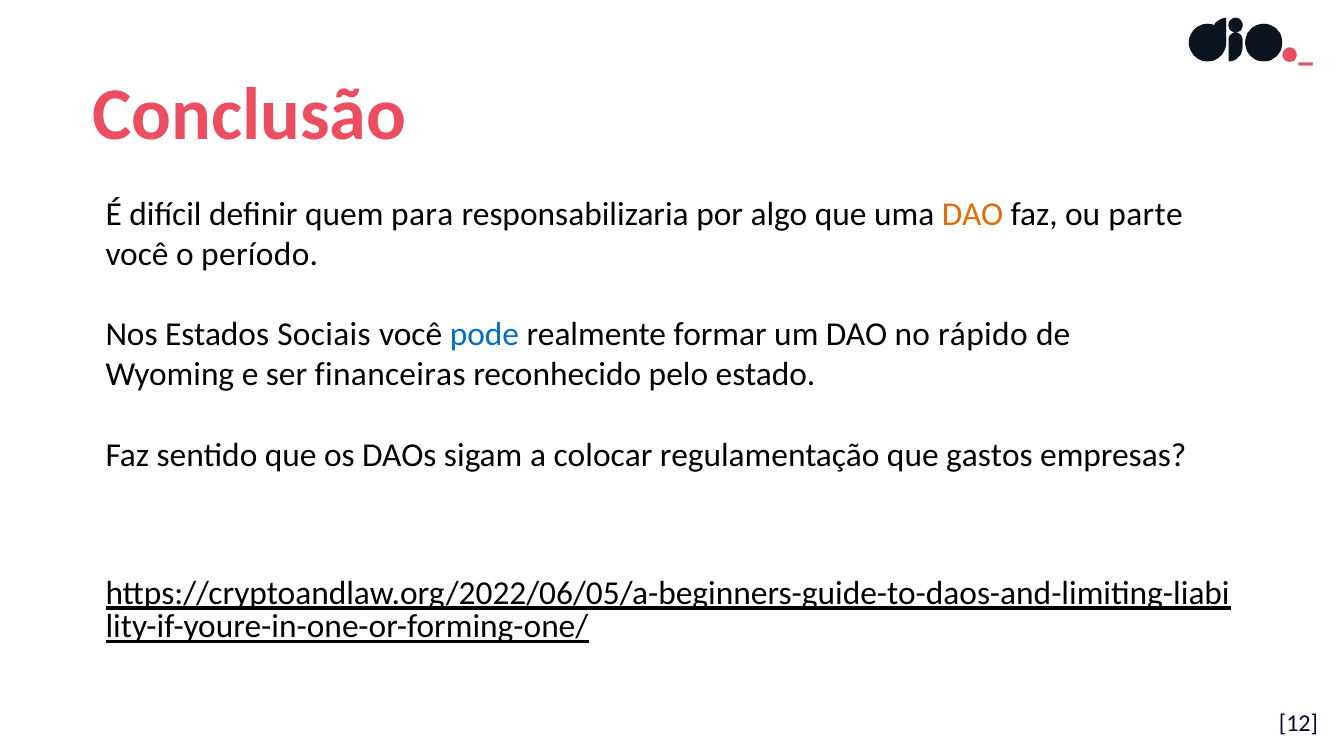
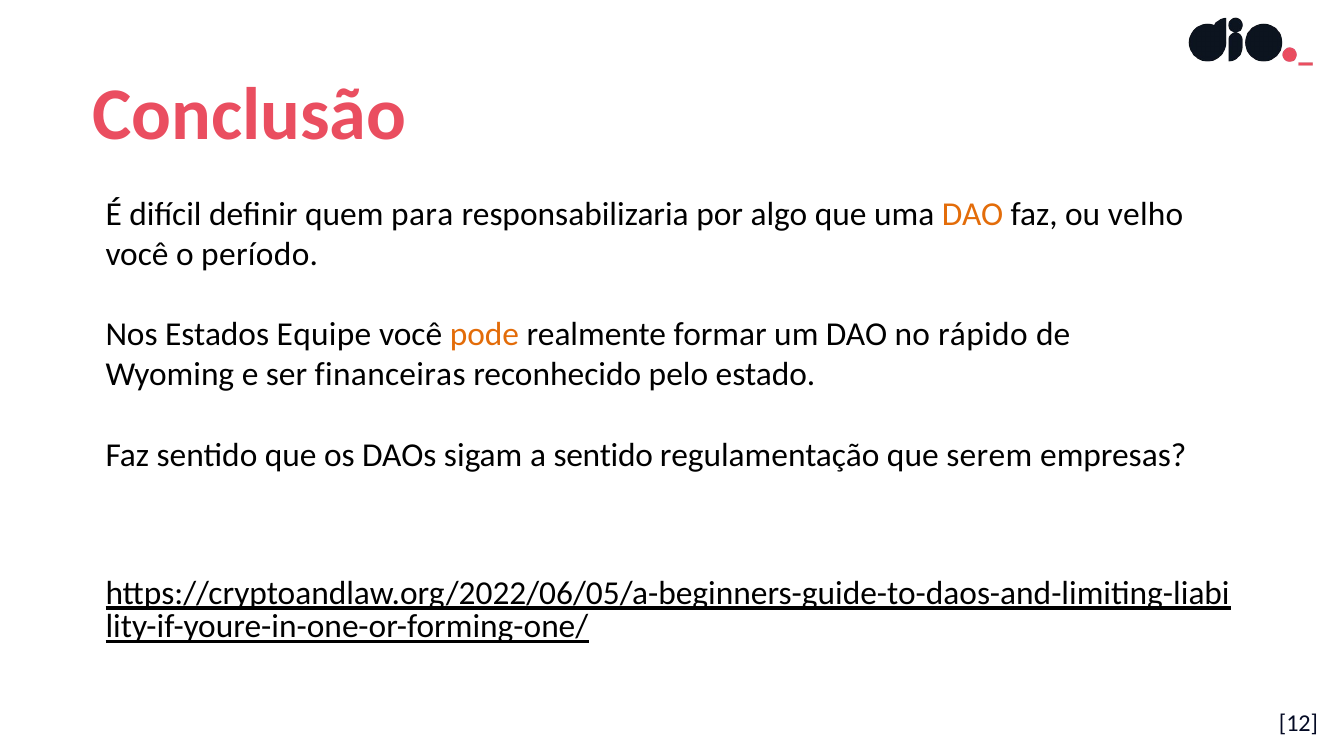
parte: parte -> velho (1146, 214)
Sociais: Sociais -> Equipe (324, 335)
pode colour: blue -> orange (484, 335)
a colocar: colocar -> sentido (603, 455)
gastos: gastos -> serem (989, 455)
